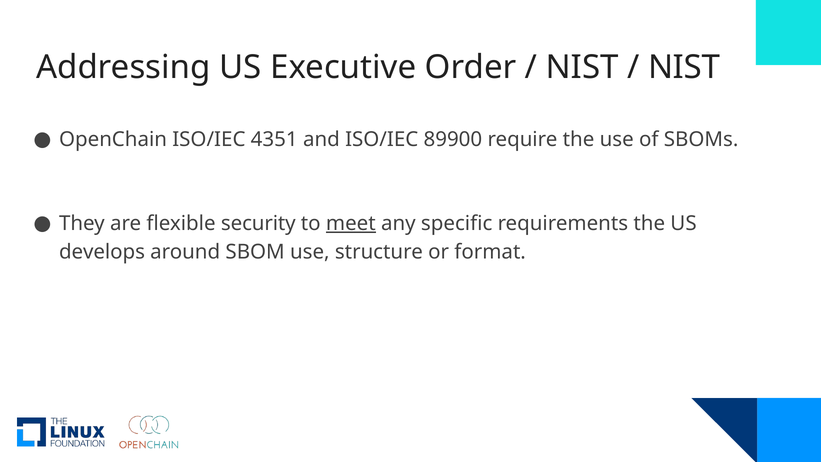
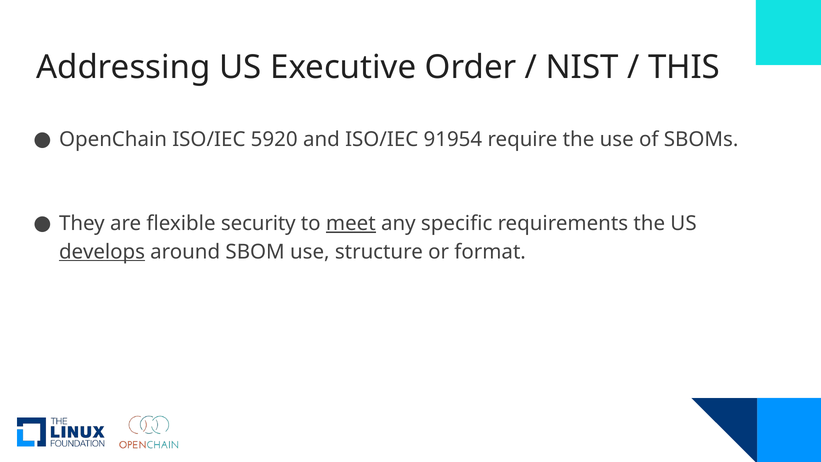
NIST: NIST -> THIS (684, 67)
4351: 4351 -> 5920 (274, 139)
89900: 89900 -> 91954 (453, 139)
develops underline: none -> present (102, 252)
